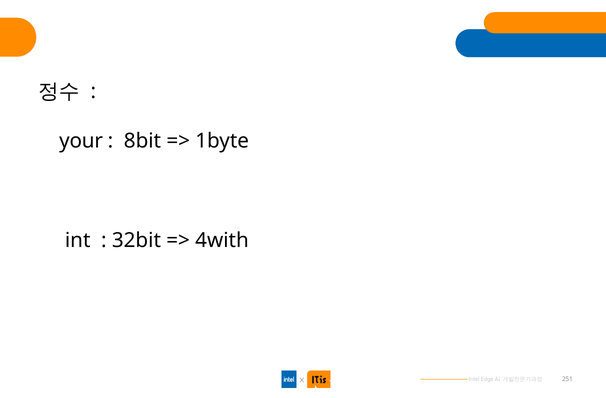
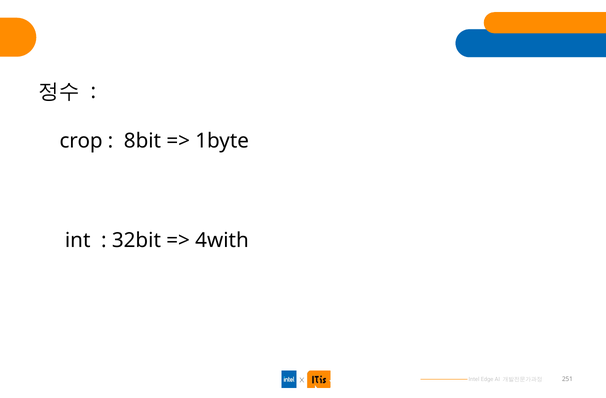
your: your -> crop (81, 141)
